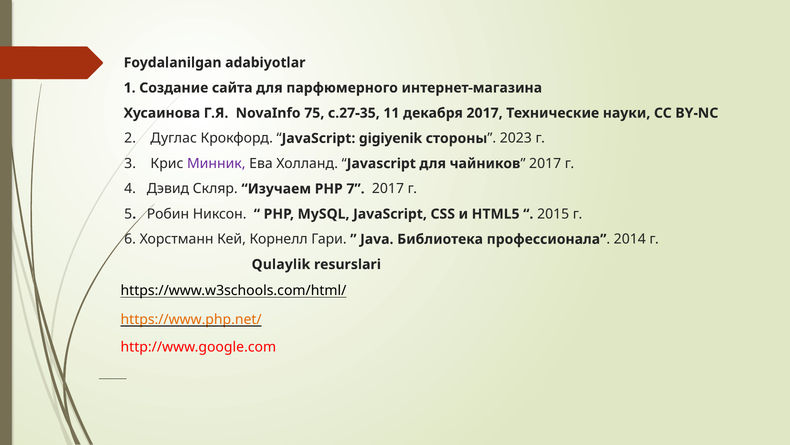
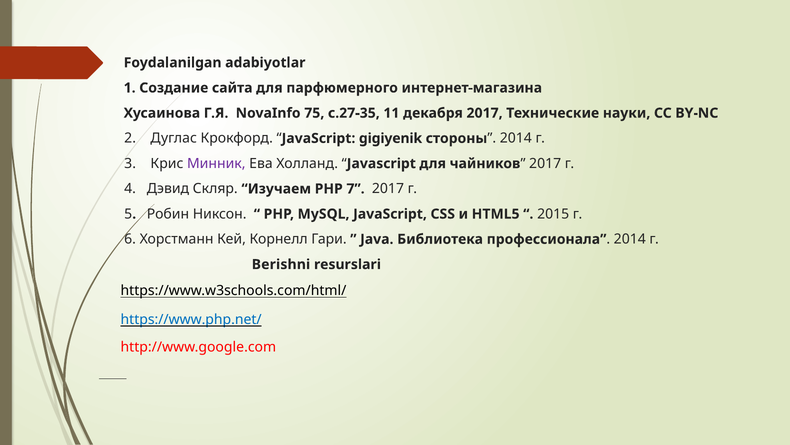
стороны 2023: 2023 -> 2014 (516, 138)
Qulaylik: Qulaylik -> Berishni (281, 264)
https://www.php.net/ colour: orange -> blue (191, 319)
